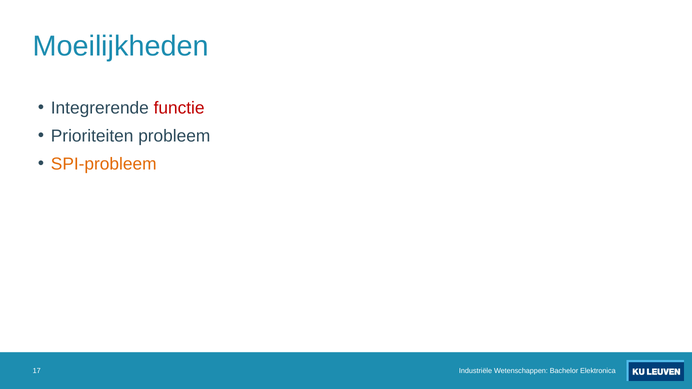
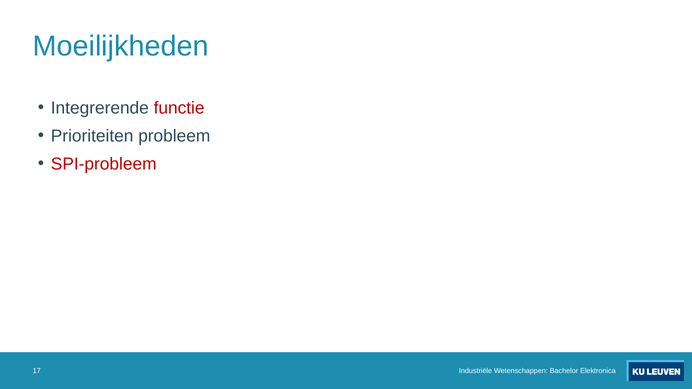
SPI-probleem colour: orange -> red (104, 164)
